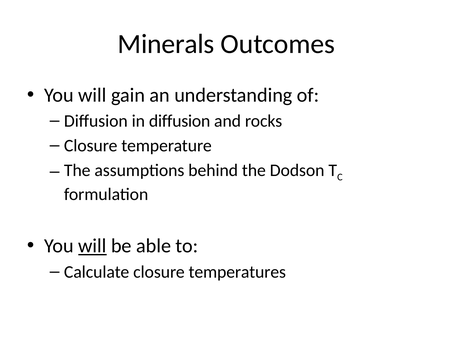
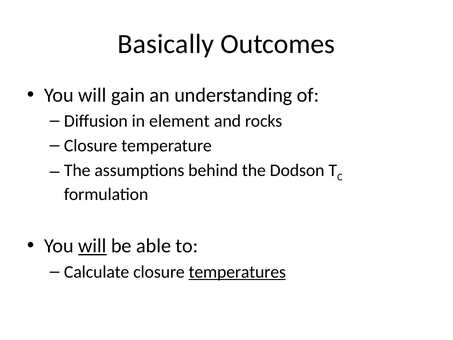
Minerals: Minerals -> Basically (166, 44)
in diffusion: diffusion -> element (179, 121)
temperatures underline: none -> present (237, 272)
